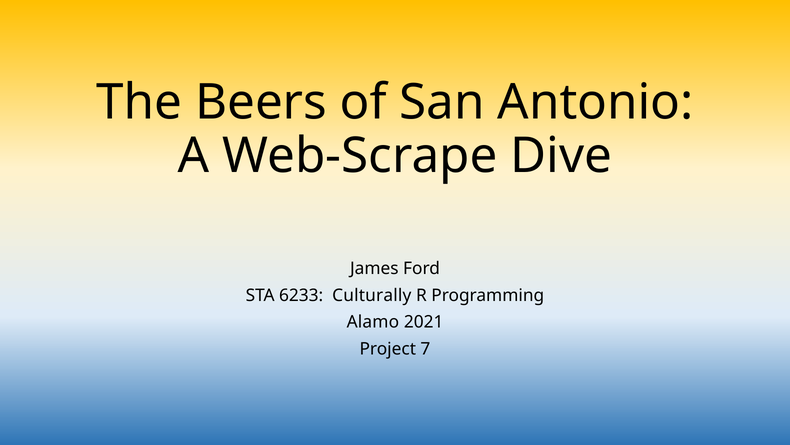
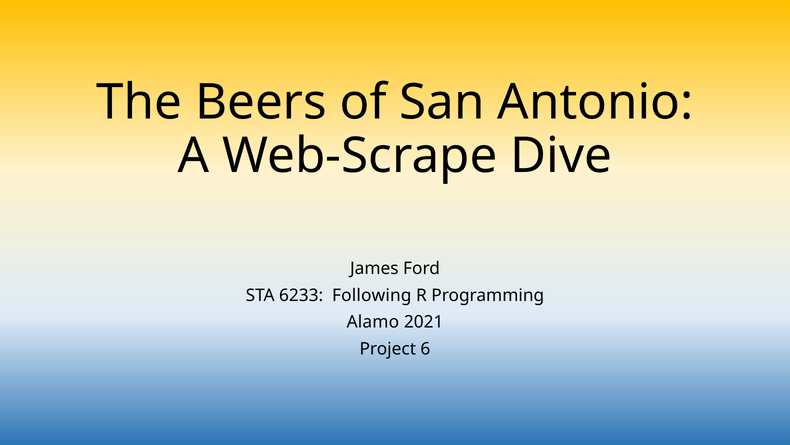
Culturally: Culturally -> Following (372, 295)
7: 7 -> 6 (425, 349)
